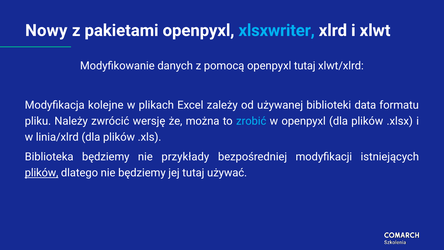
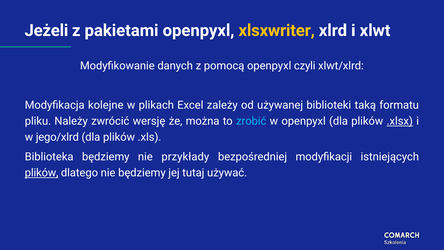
Nowy: Nowy -> Jeżeli (46, 30)
xlsxwriter colour: light blue -> yellow (277, 30)
openpyxl tutaj: tutaj -> czyli (305, 66)
data: data -> taką (365, 105)
.xlsx underline: none -> present (400, 121)
linia/xlrd: linia/xlrd -> jego/xlrd (57, 137)
